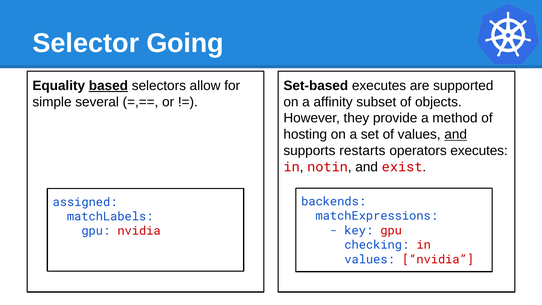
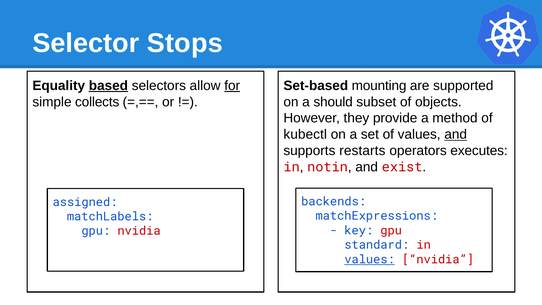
Going: Going -> Stops (185, 43)
for underline: none -> present (232, 86)
Set-based executes: executes -> mounting (379, 86)
several: several -> collects (97, 102)
affinity: affinity -> should (333, 102)
hosting: hosting -> kubectl (305, 134)
checking: checking -> standard (377, 245)
values underline: none -> present (370, 259)
